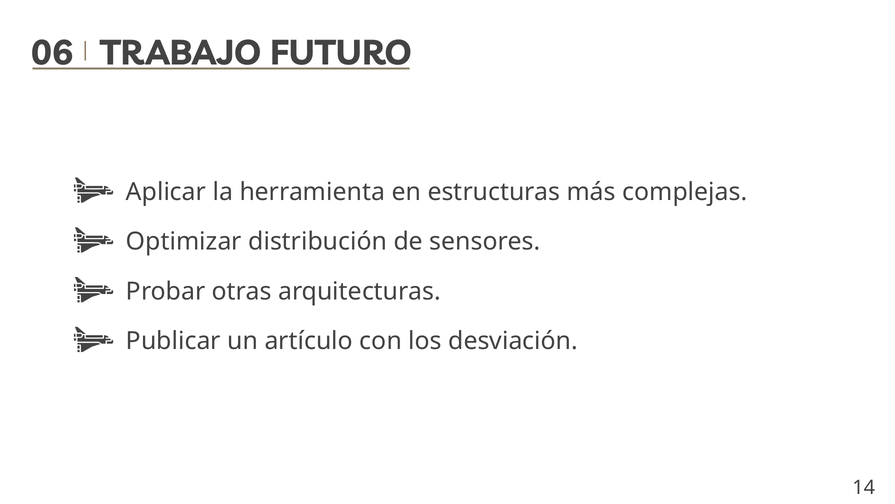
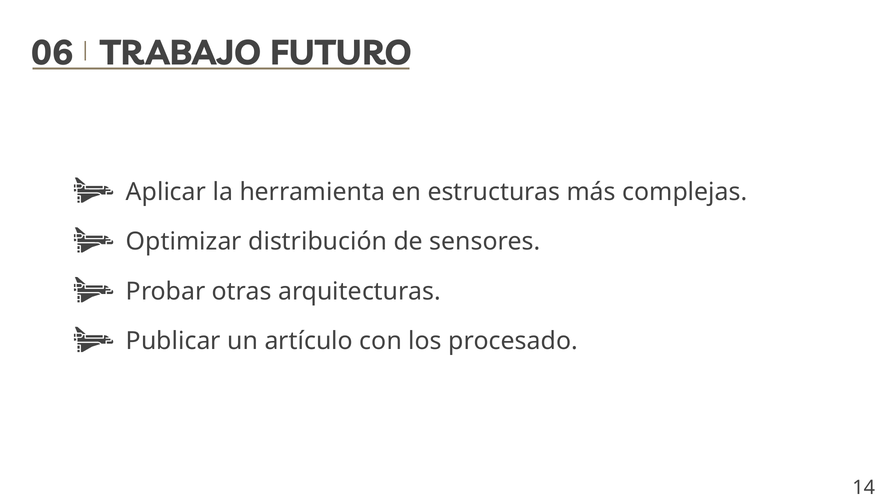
desviación: desviación -> procesado (513, 341)
